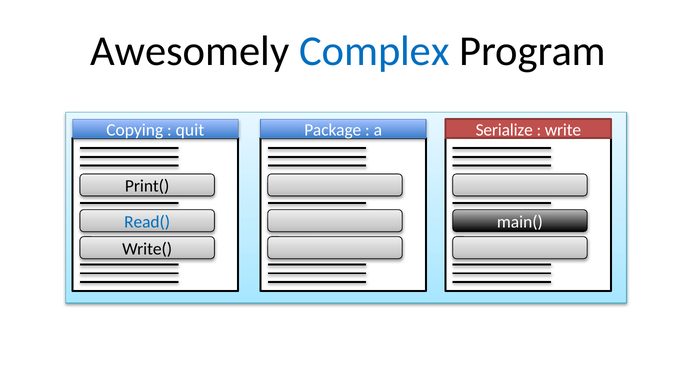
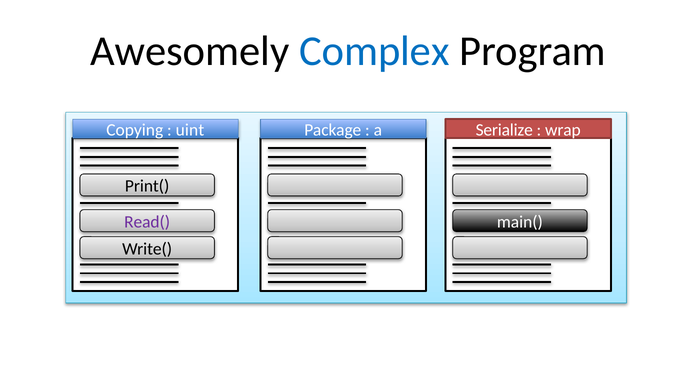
quit: quit -> uint (190, 130)
write: write -> wrap (563, 130)
Read( colour: blue -> purple (147, 222)
